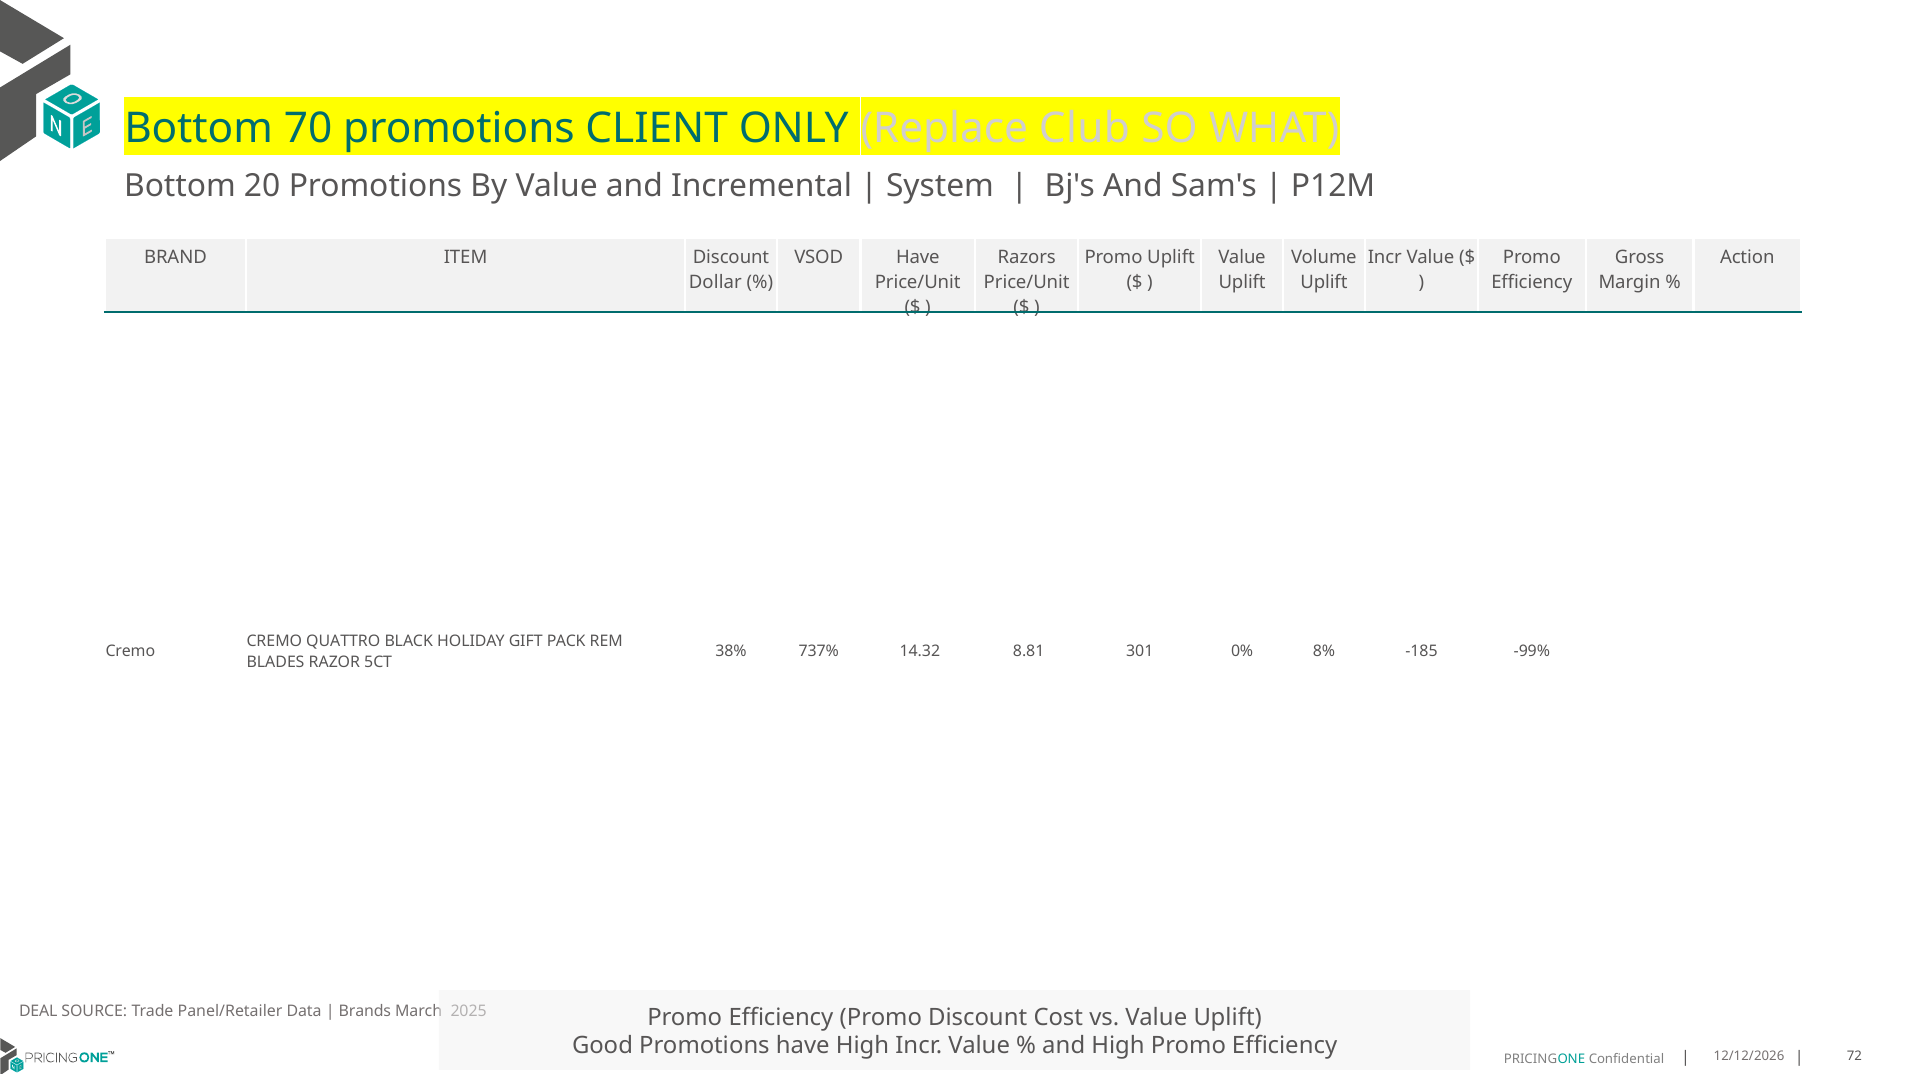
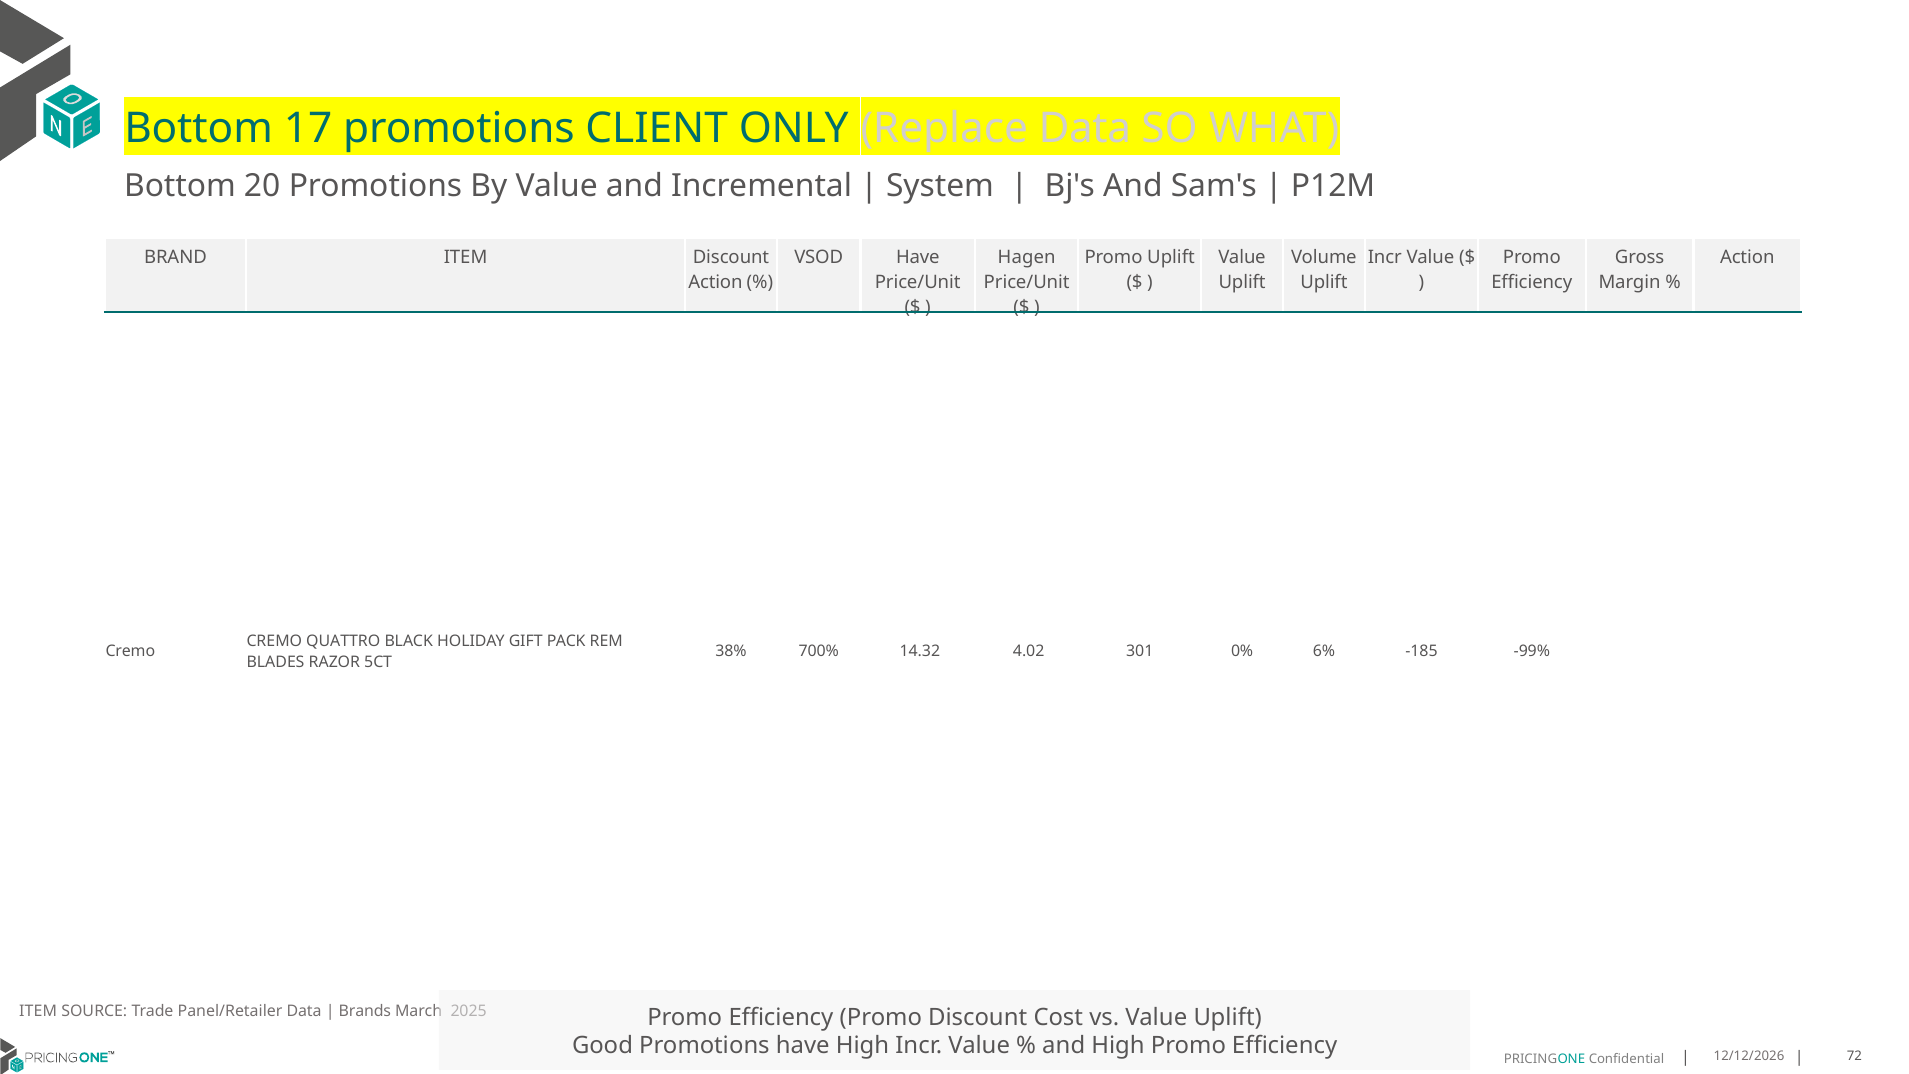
70: 70 -> 17 (308, 128)
Replace Club: Club -> Data (1085, 128)
Razors: Razors -> Hagen (1027, 257)
Dollar: Dollar -> Action (715, 282)
737%: 737% -> 700% (819, 652)
8.81: 8.81 -> 4.02 (1029, 652)
8%: 8% -> 6% (1324, 652)
DEAL: DEAL -> ITEM (38, 1011)
